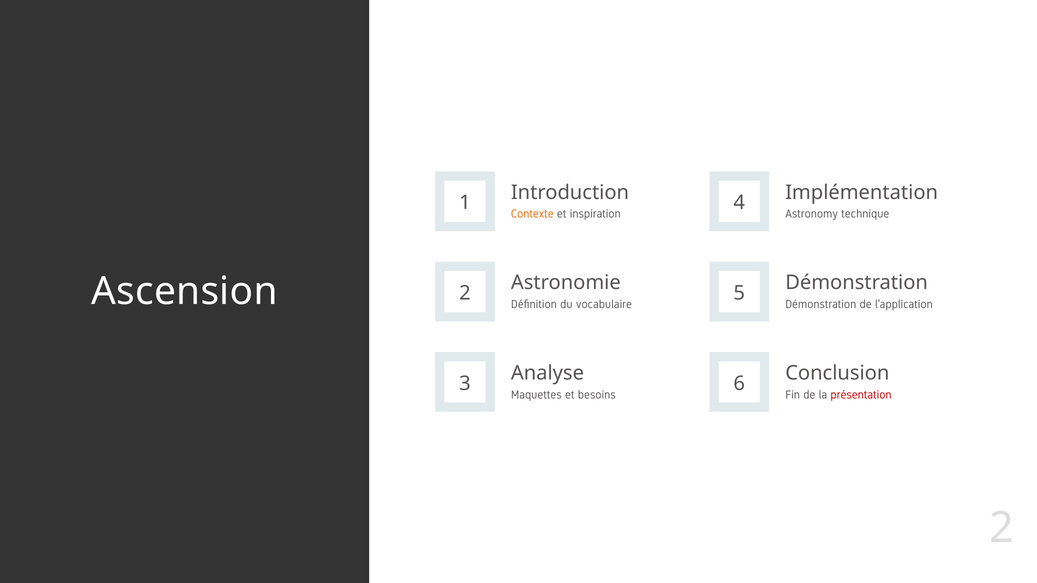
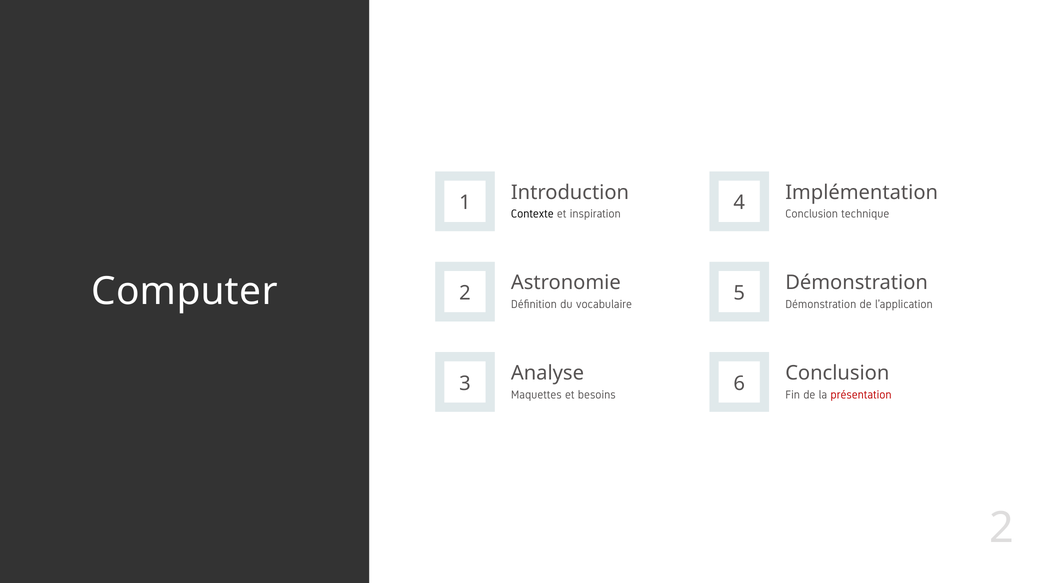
Contexte colour: orange -> black (532, 214)
Astronomy: Astronomy -> Conclusion (812, 214)
Ascension: Ascension -> Computer (184, 291)
